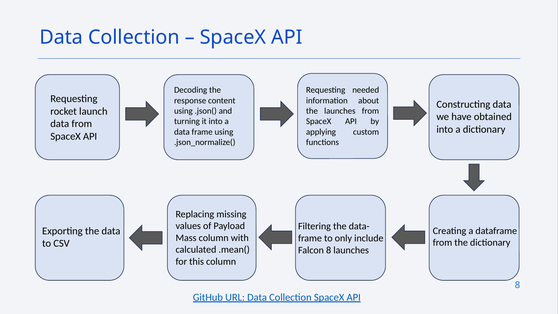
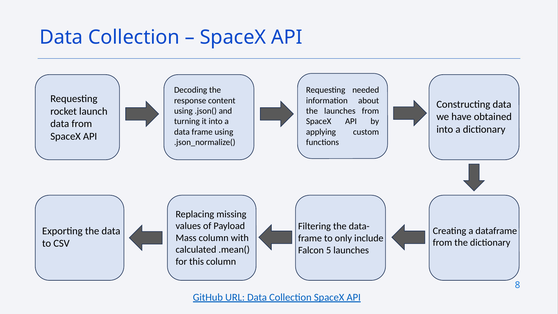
Falcon 8: 8 -> 5 (329, 250)
